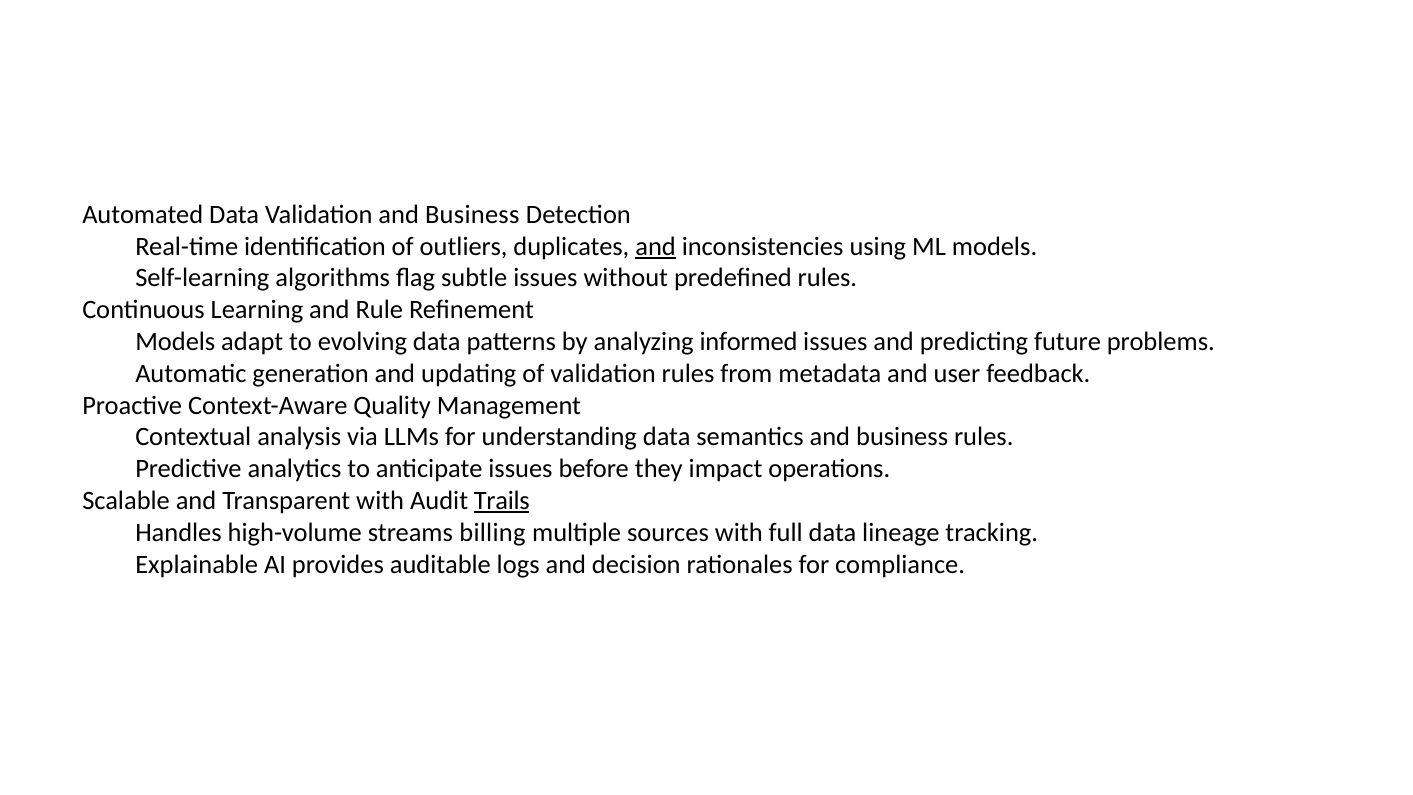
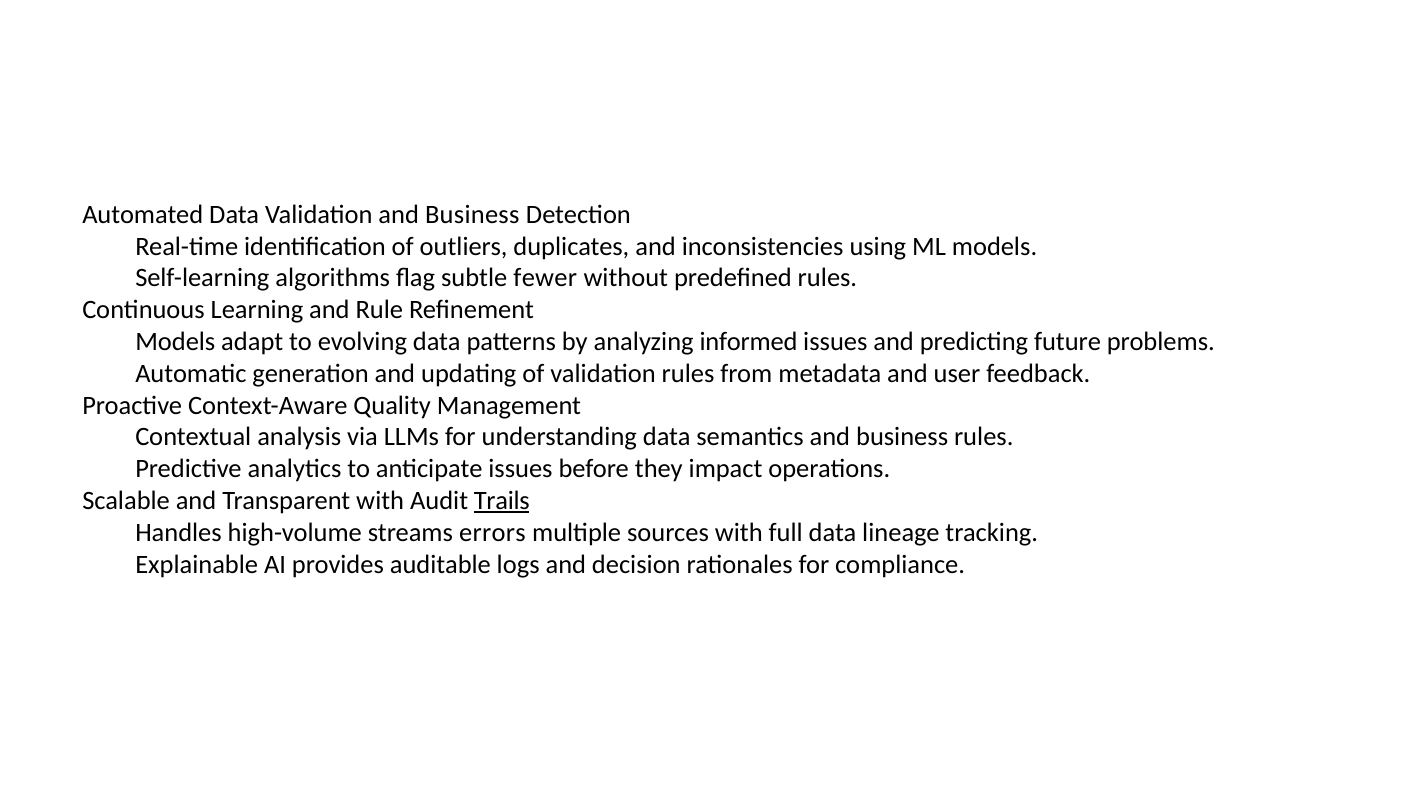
and underline: present -> none (656, 246)
subtle issues: issues -> fewer (545, 278)
billing: billing -> errors (492, 533)
